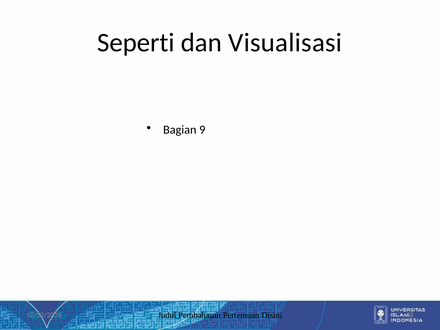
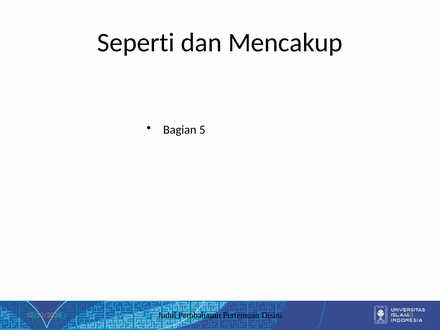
Visualisasi: Visualisasi -> Mencakup (285, 43)
9: 9 -> 5 (202, 130)
